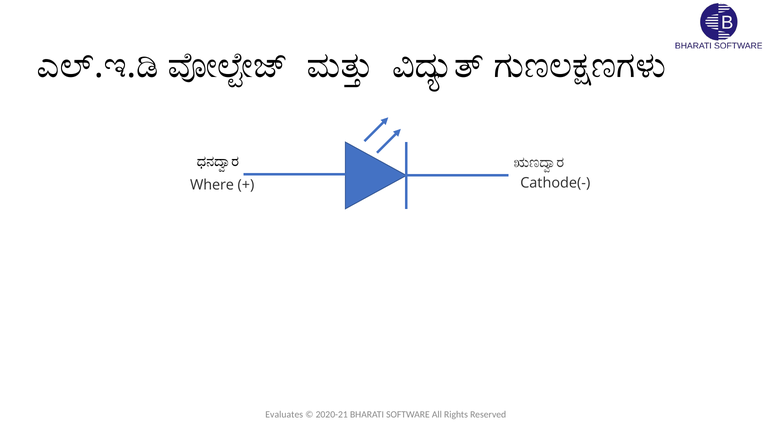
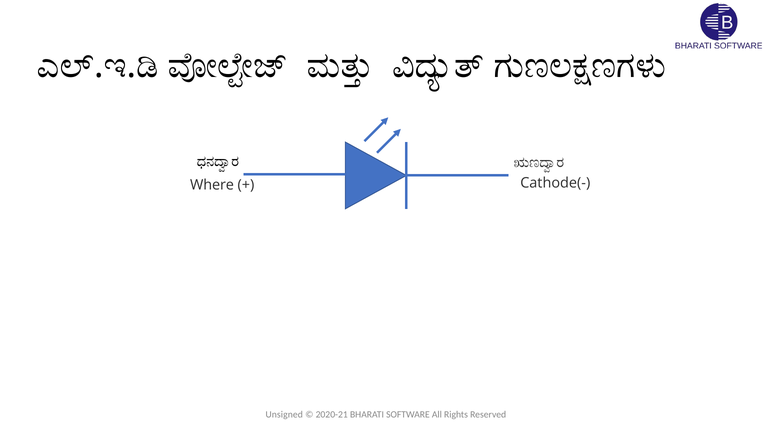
Evaluates: Evaluates -> Unsigned (284, 415)
